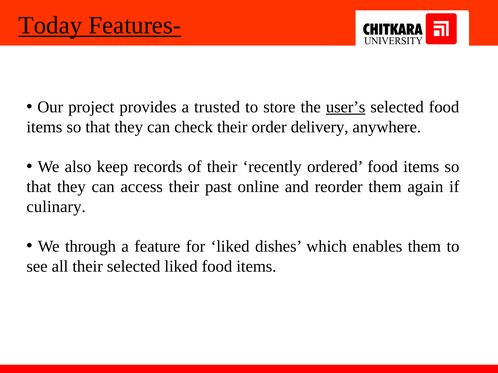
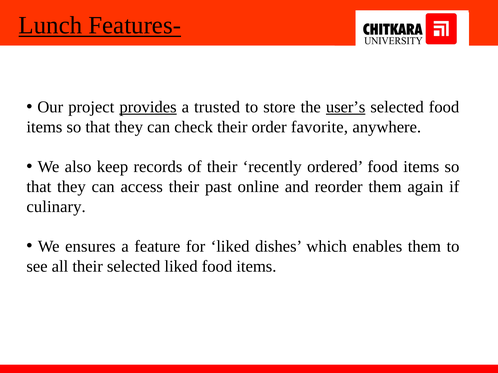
Today: Today -> Lunch (50, 25)
provides underline: none -> present (148, 107)
delivery: delivery -> favorite (319, 127)
through: through -> ensures (90, 247)
